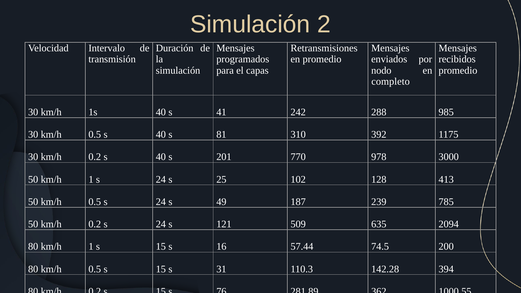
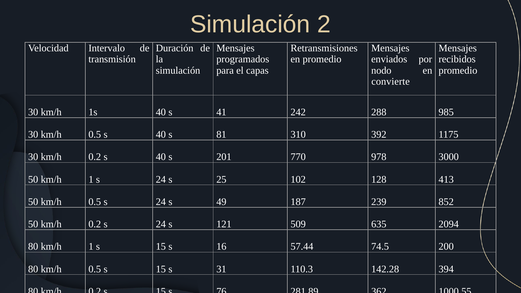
completo: completo -> convierte (391, 82)
785: 785 -> 852 (446, 202)
